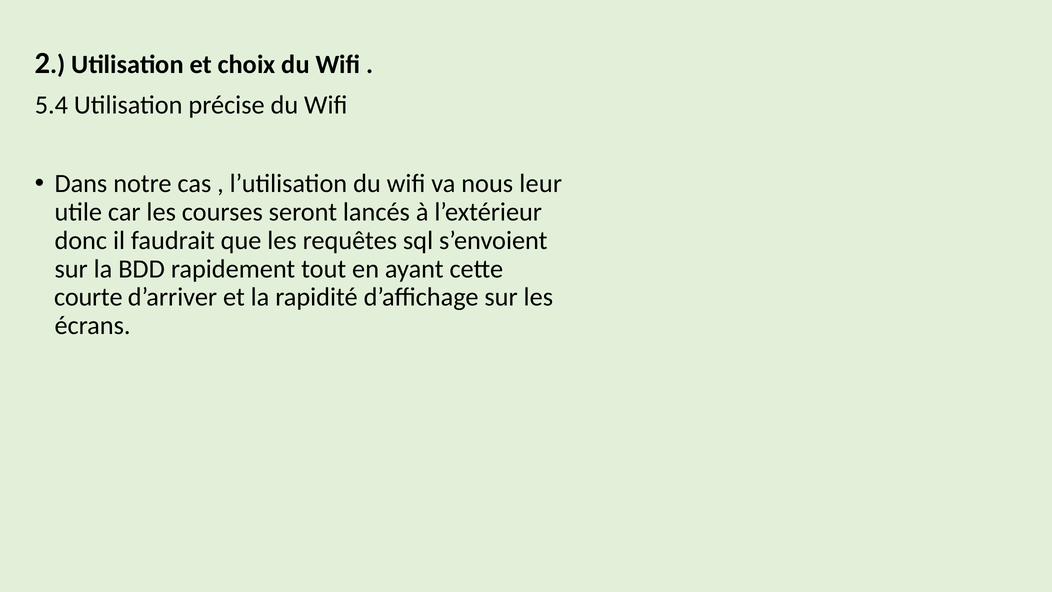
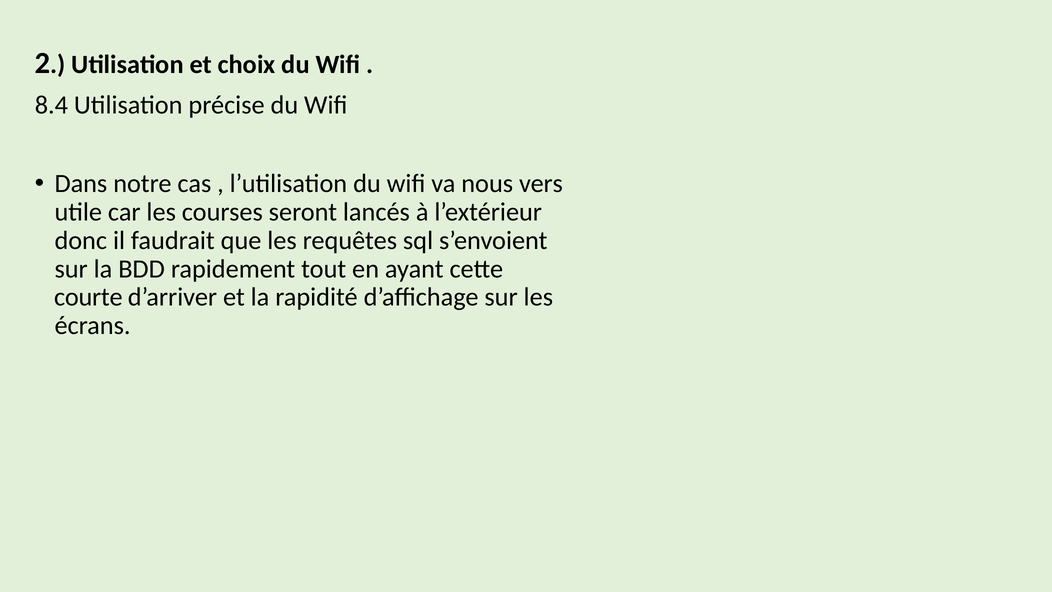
5.4: 5.4 -> 8.4 (51, 105)
leur: leur -> vers (541, 184)
